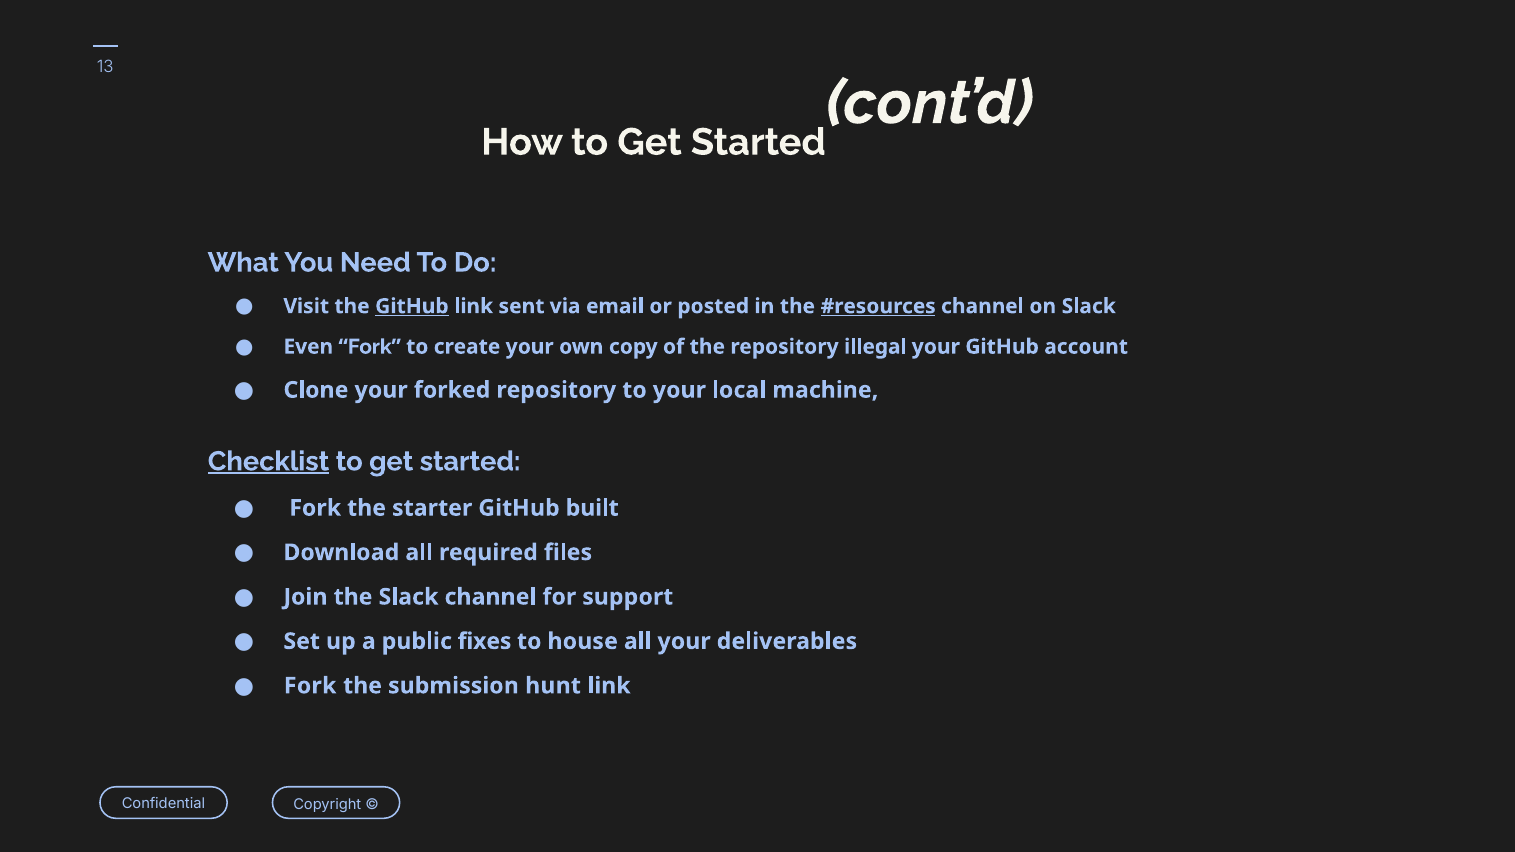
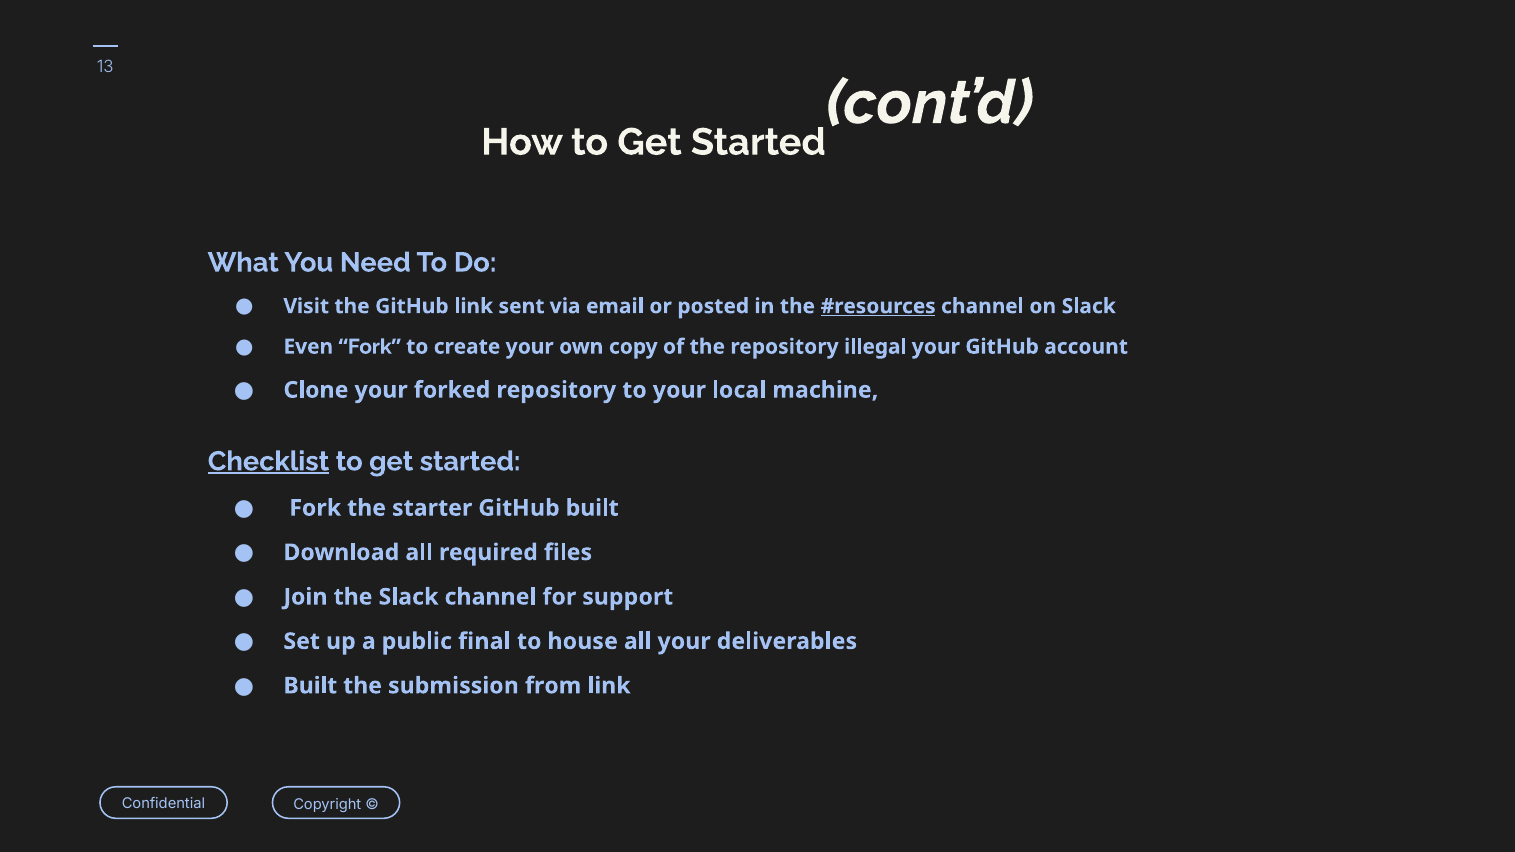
GitHub underline: present -> none (412, 306)
fixes: fixes -> final (484, 641)
Fork: Fork -> Built (310, 686)
hunt: hunt -> from (553, 686)
